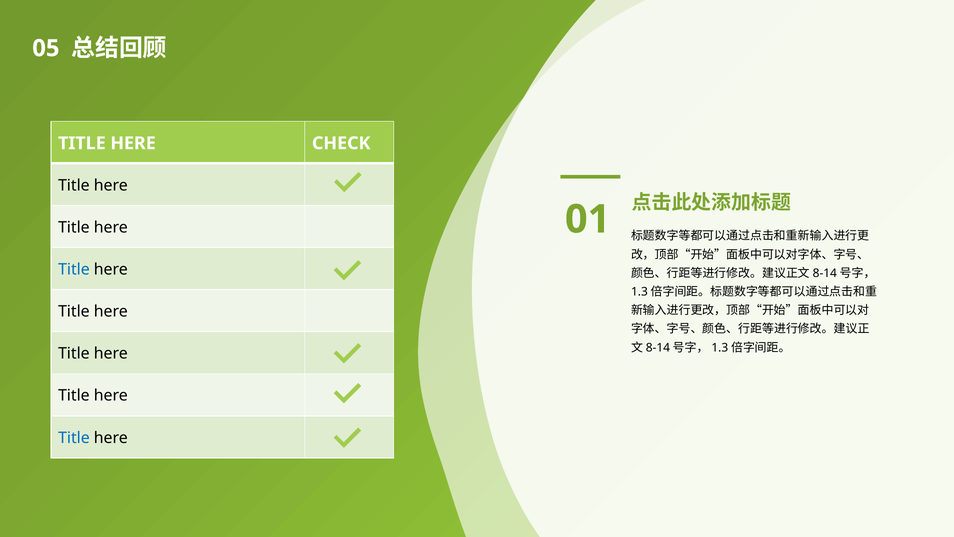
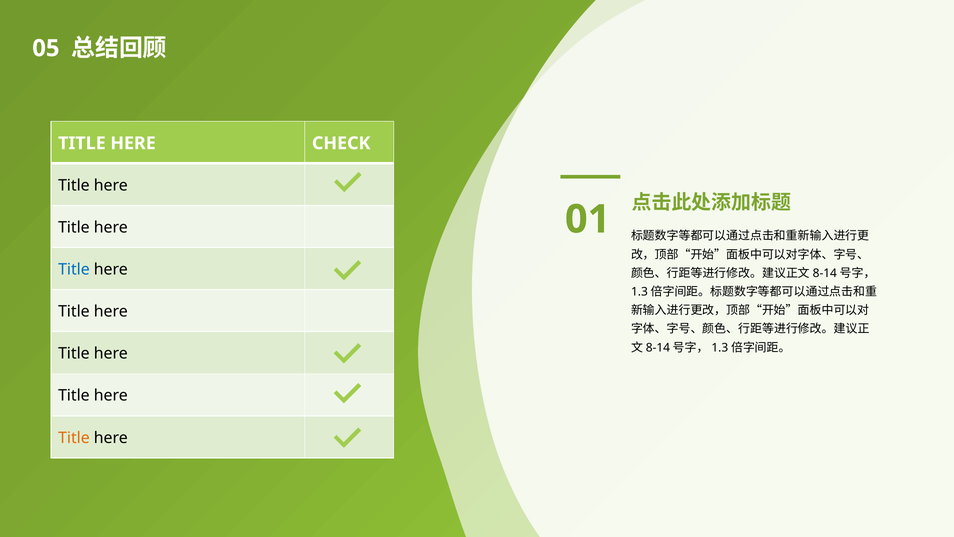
Title colour: blue -> orange (74, 437)
